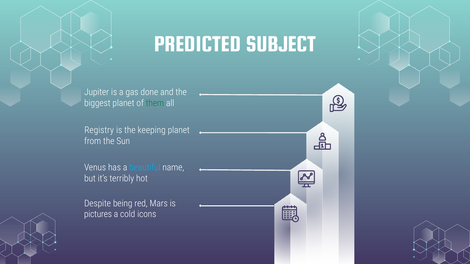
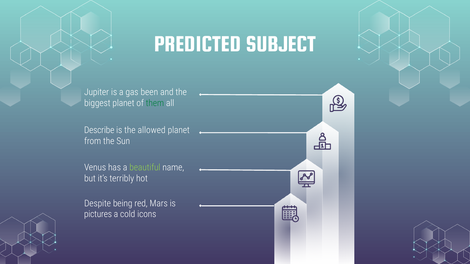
done: done -> been (149, 92)
Registry: Registry -> Describe (99, 131)
keeping: keeping -> allowed (152, 131)
beautiful colour: light blue -> light green (145, 168)
